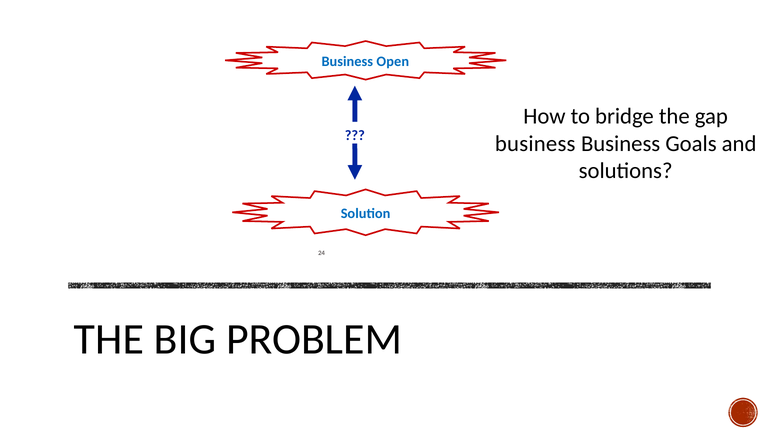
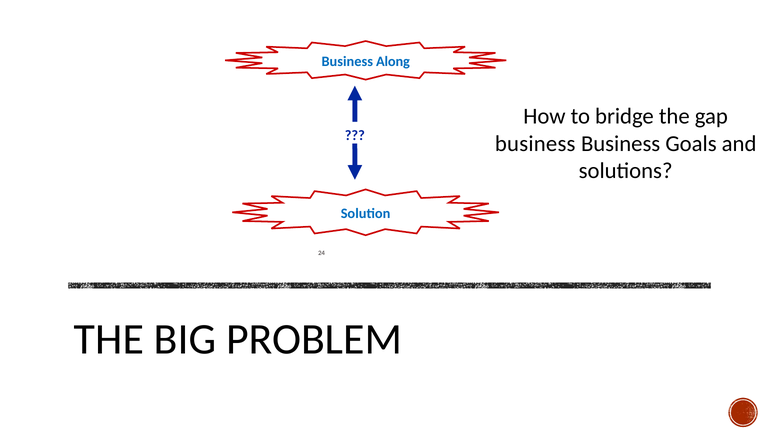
Open: Open -> Along (393, 61)
